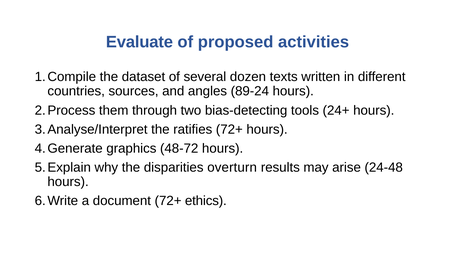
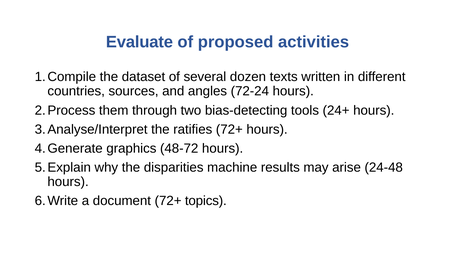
89-24: 89-24 -> 72-24 (250, 91)
overturn: overturn -> machine (232, 167)
ethics: ethics -> topics (206, 201)
